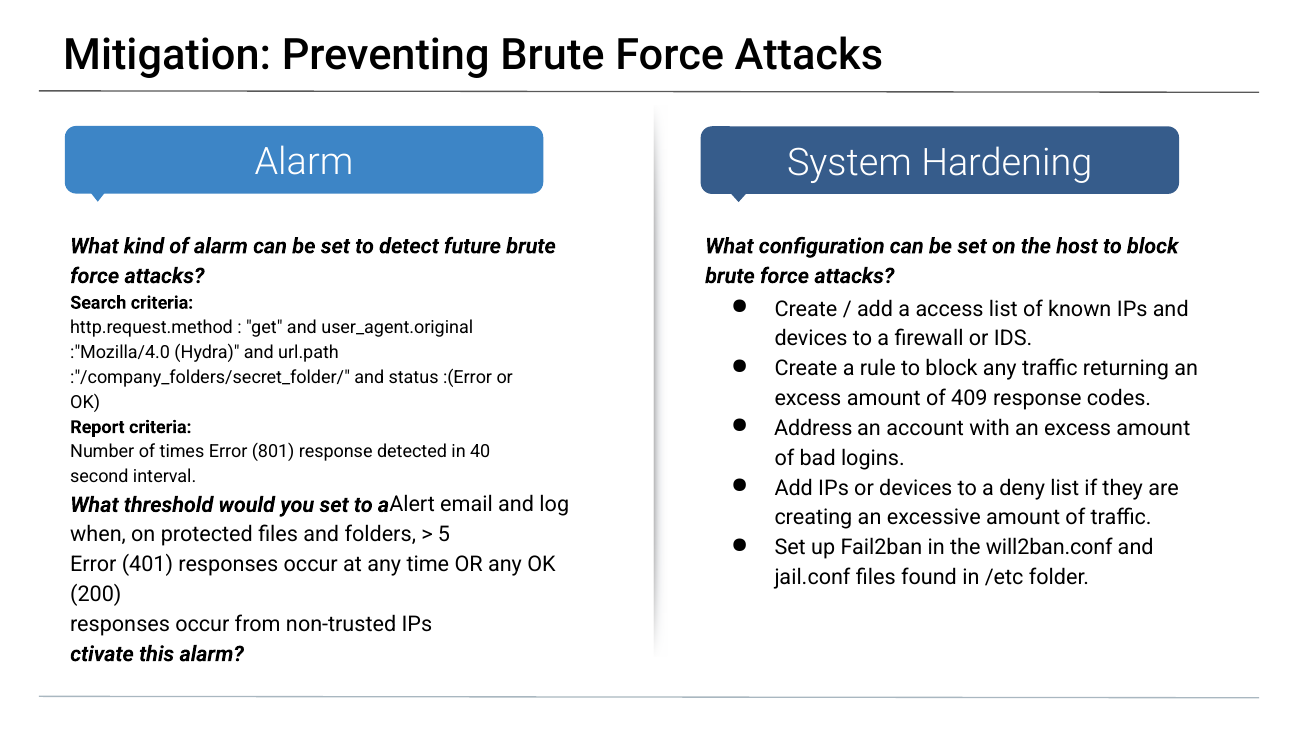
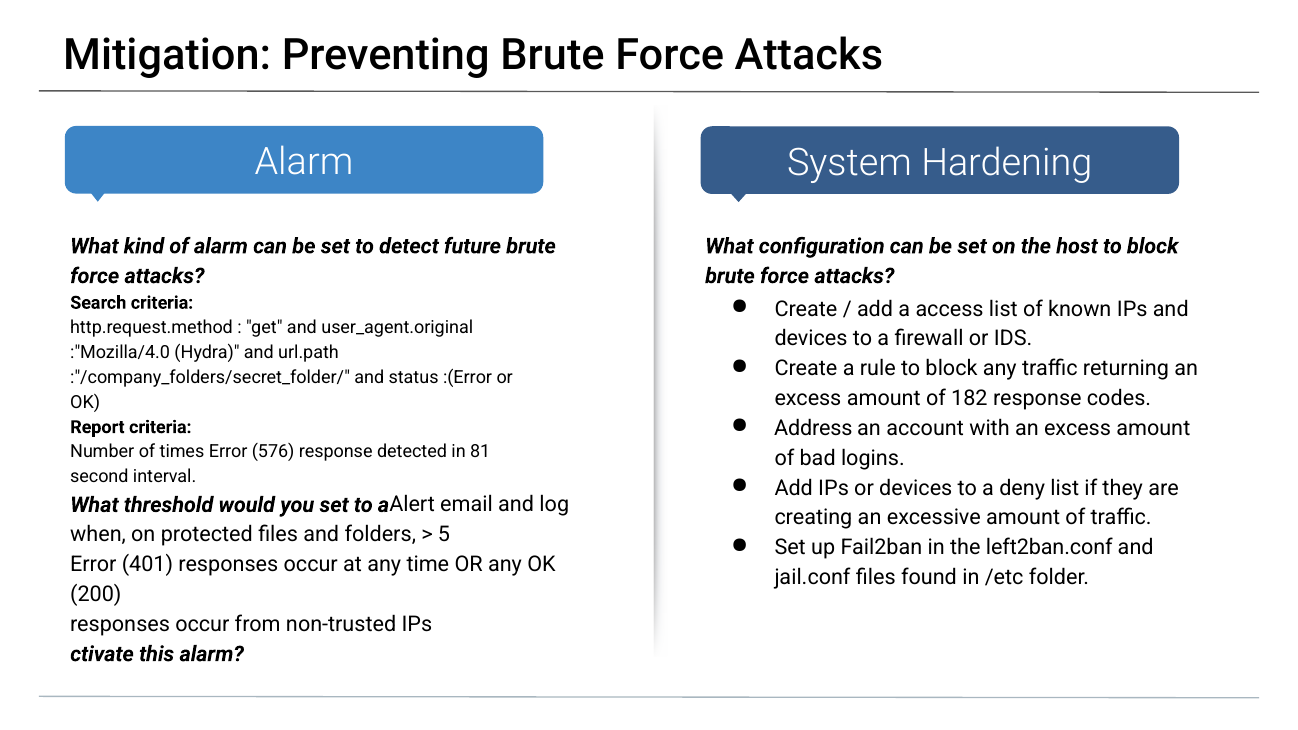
409: 409 -> 182 (969, 399)
801: 801 -> 576 (273, 452)
40: 40 -> 81 (480, 452)
will2ban.conf: will2ban.conf -> left2ban.conf (1049, 548)
